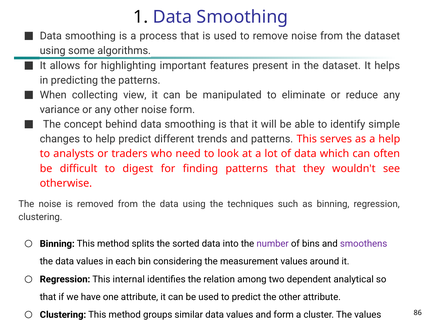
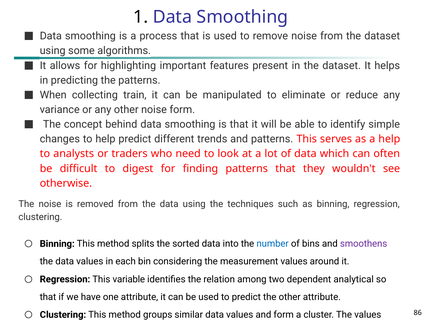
view: view -> train (135, 95)
number colour: purple -> blue (273, 243)
internal: internal -> variable (129, 279)
